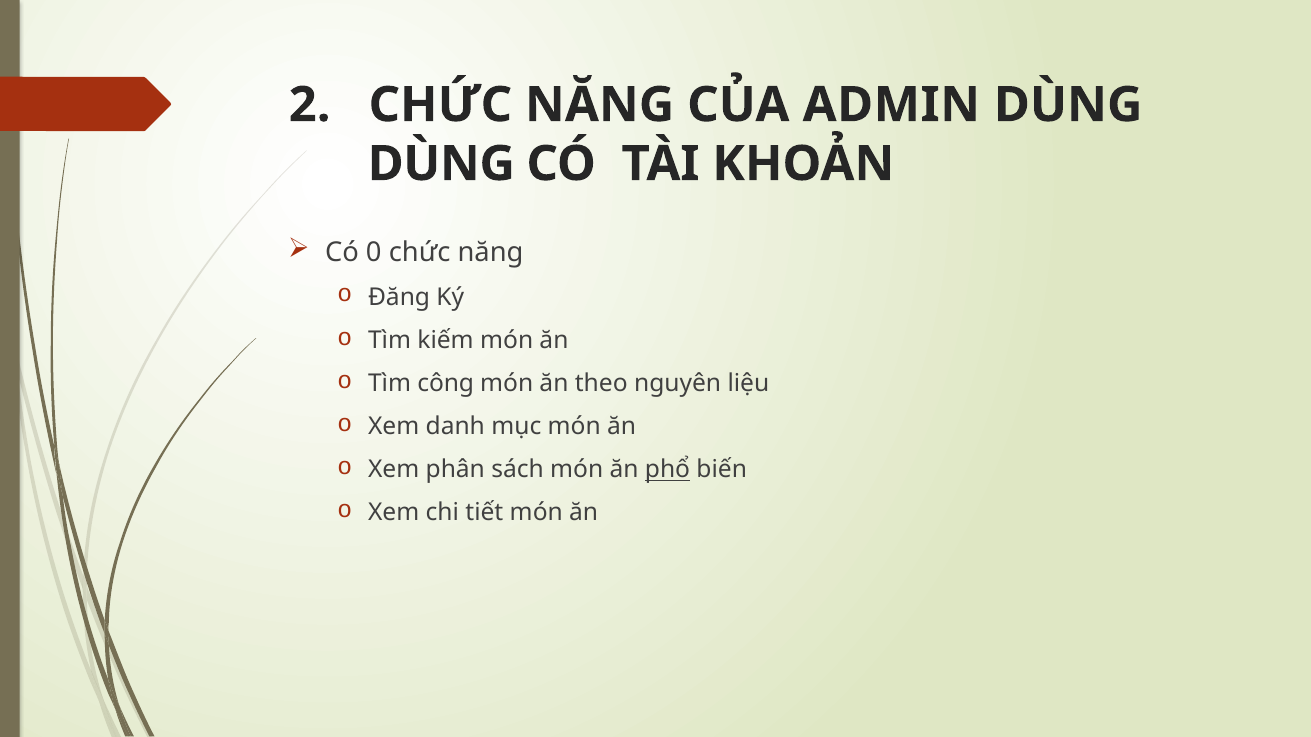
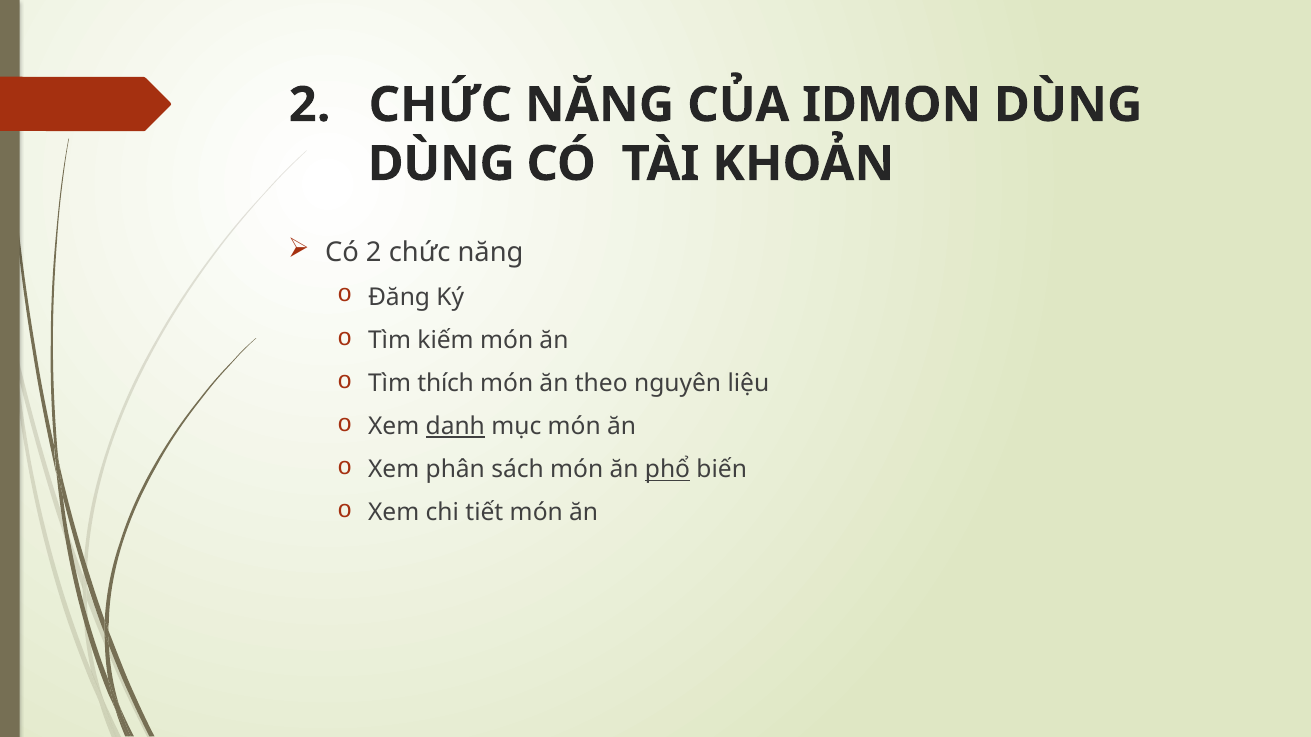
ADMIN: ADMIN -> IDMON (892, 105)
Có 0: 0 -> 2 (374, 253)
công: công -> thích (446, 384)
danh underline: none -> present (455, 427)
